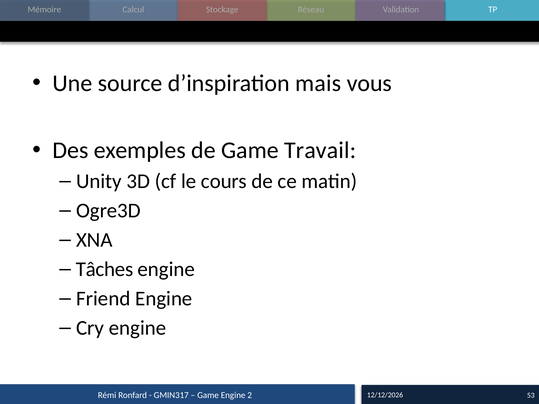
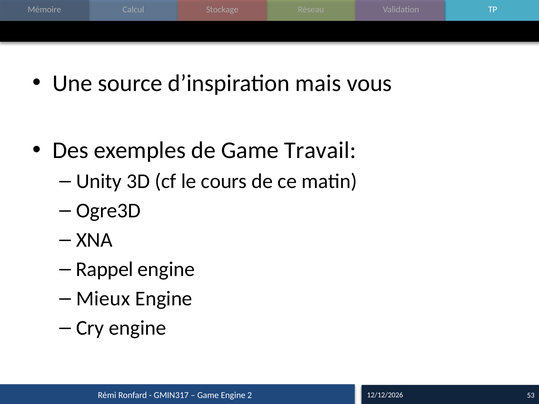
Tâches: Tâches -> Rappel (105, 270)
Friend: Friend -> Mieux (103, 299)
